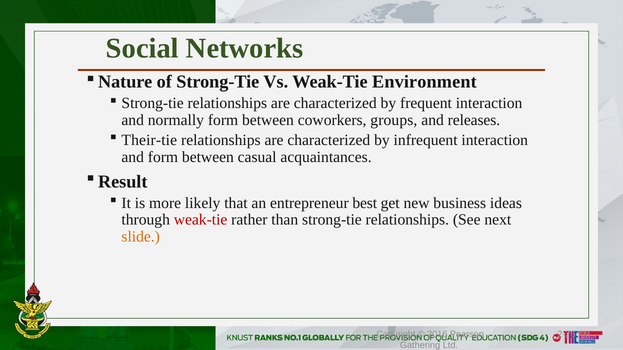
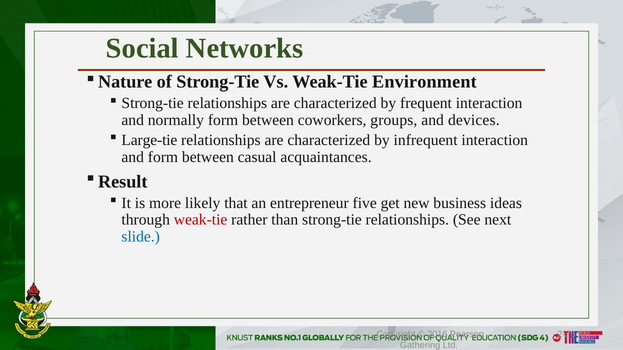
releases: releases -> devices (474, 120)
Their-tie: Their-tie -> Large-tie (149, 140)
best: best -> five (365, 203)
slide colour: orange -> blue (141, 237)
